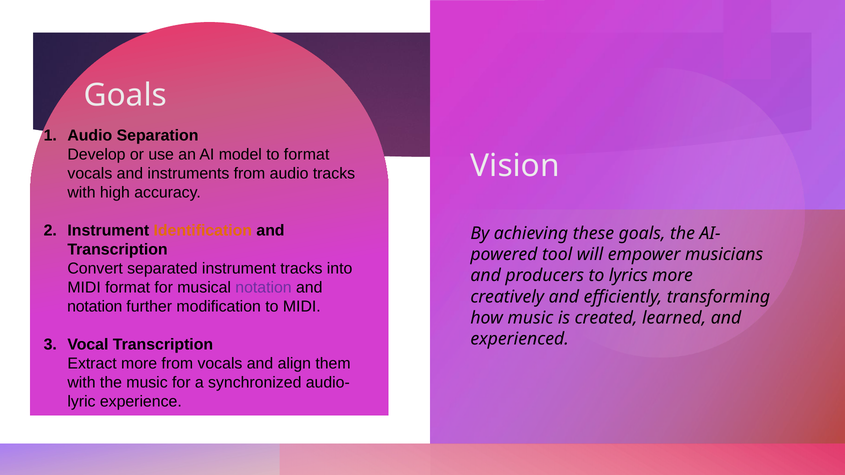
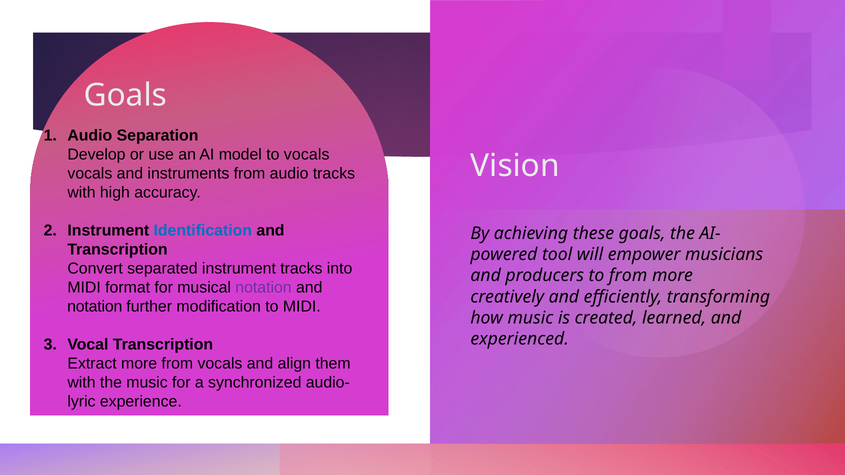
to format: format -> vocals (307, 154)
Identification colour: orange -> blue (203, 230)
to lyrics: lyrics -> from (628, 276)
